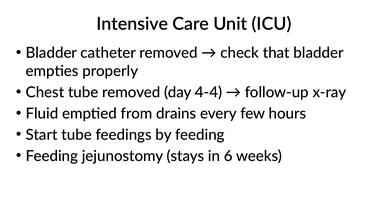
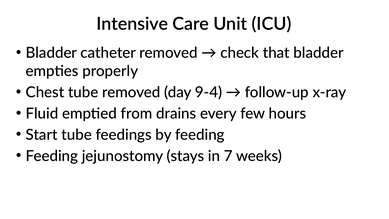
4-4: 4-4 -> 9-4 (209, 92)
6: 6 -> 7 (228, 156)
